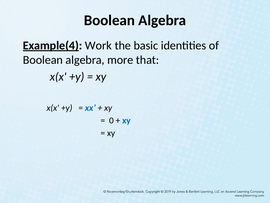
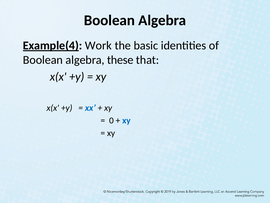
more: more -> these (120, 60)
